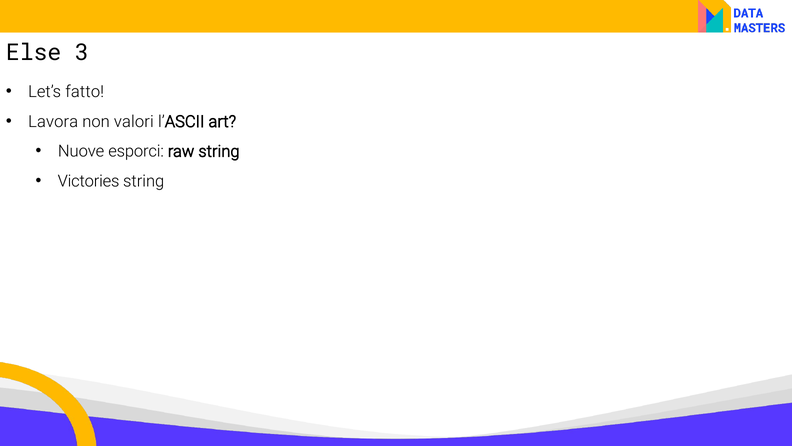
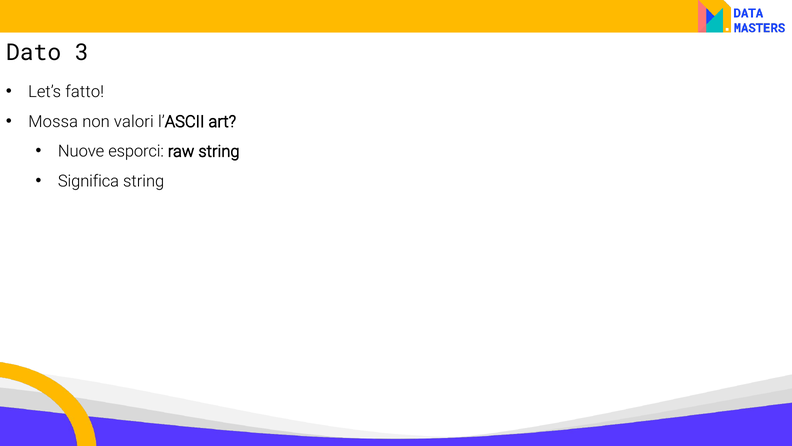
Else: Else -> Dato (34, 52)
Lavora: Lavora -> Mossa (53, 122)
Victories: Victories -> Significa (88, 181)
